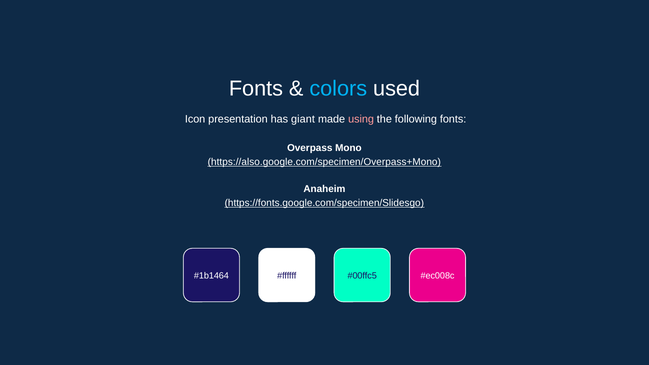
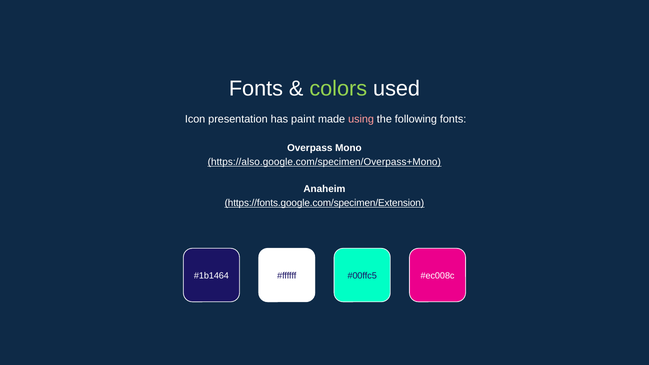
colors colour: light blue -> light green (338, 89)
giant: giant -> paint (303, 119)
https://fonts.google.com/specimen/Slidesgo: https://fonts.google.com/specimen/Slidesgo -> https://fonts.google.com/specimen/Extension (324, 203)
